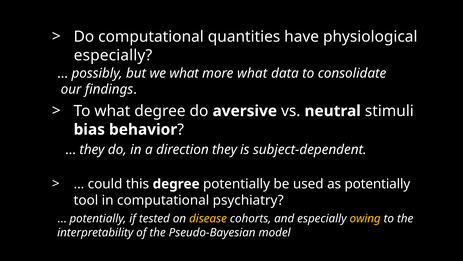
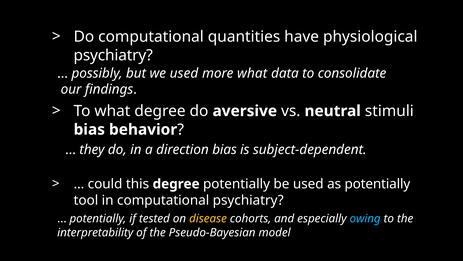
especially: especially -> psychiatry (113, 55)
we what: what -> used (184, 73)
direction they: they -> bias (225, 150)
owing colour: yellow -> light blue (365, 218)
